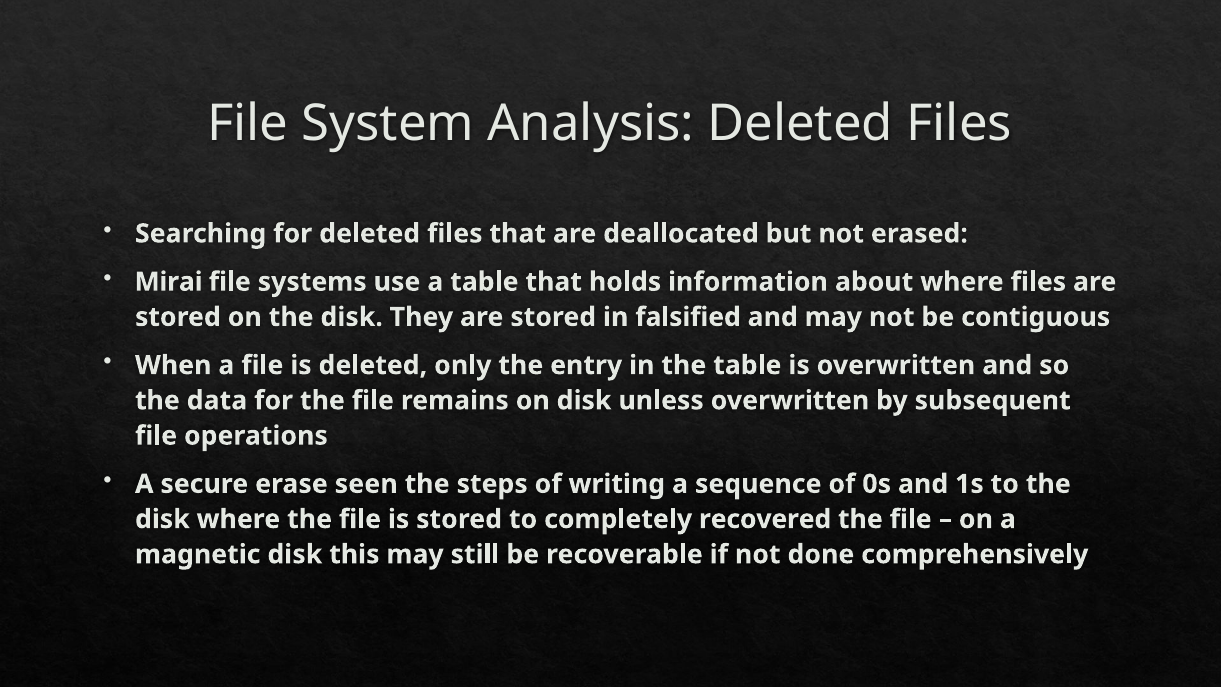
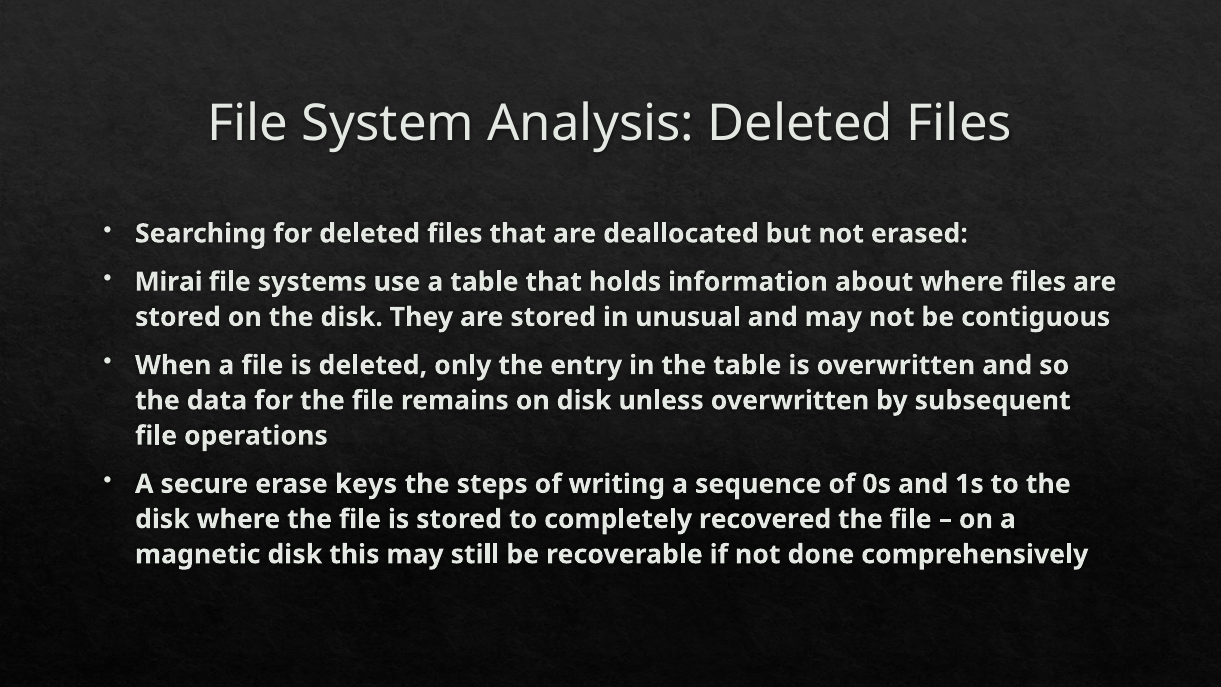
falsified: falsified -> unusual (688, 317)
seen: seen -> keys (366, 484)
